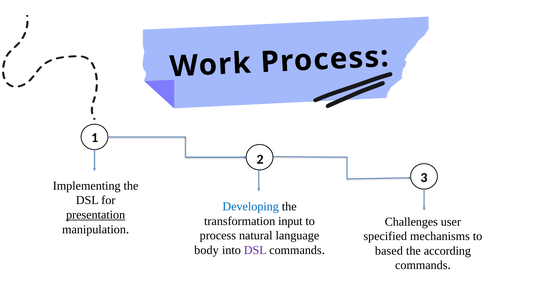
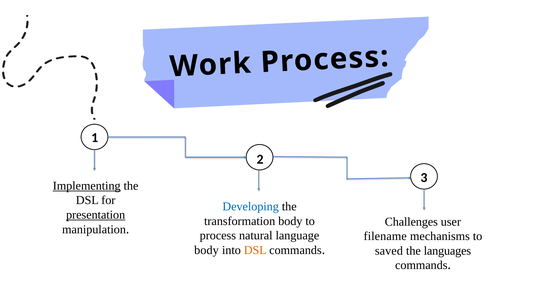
Implementing underline: none -> present (87, 186)
transformation input: input -> body (290, 221)
specified: specified -> filename (385, 236)
DSL colour: purple -> orange (255, 250)
based: based -> saved (389, 251)
according: according -> languages (447, 251)
